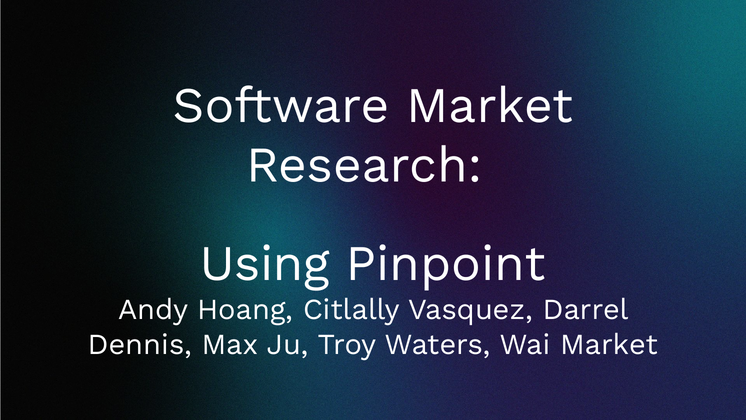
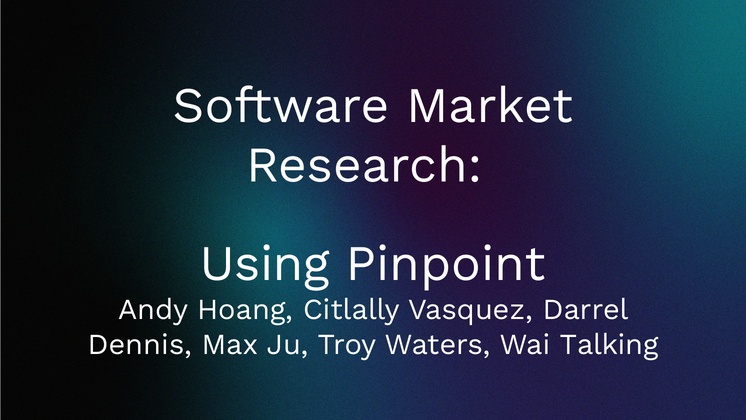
Wai Market: Market -> Talking (609, 344)
